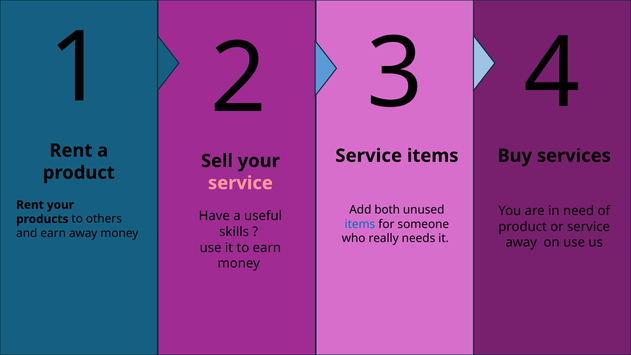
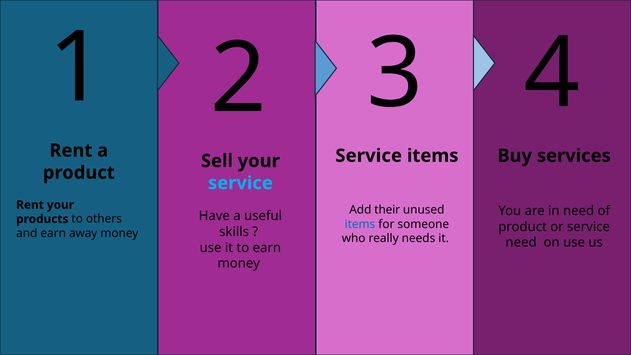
service colour: pink -> light blue (240, 183)
both: both -> their (387, 210)
away: away -> need (521, 243)
